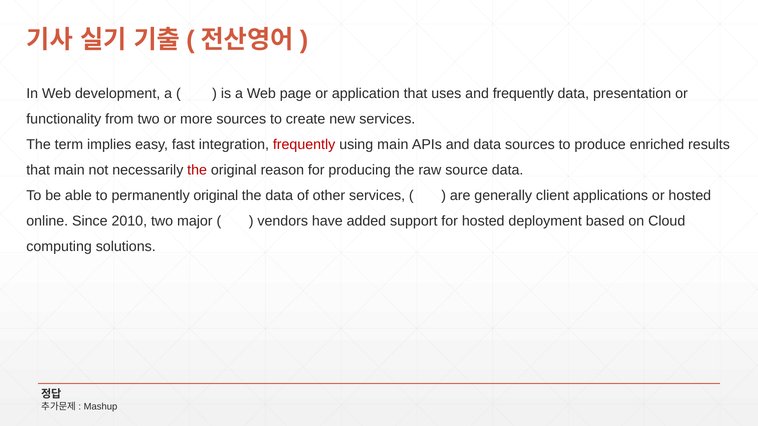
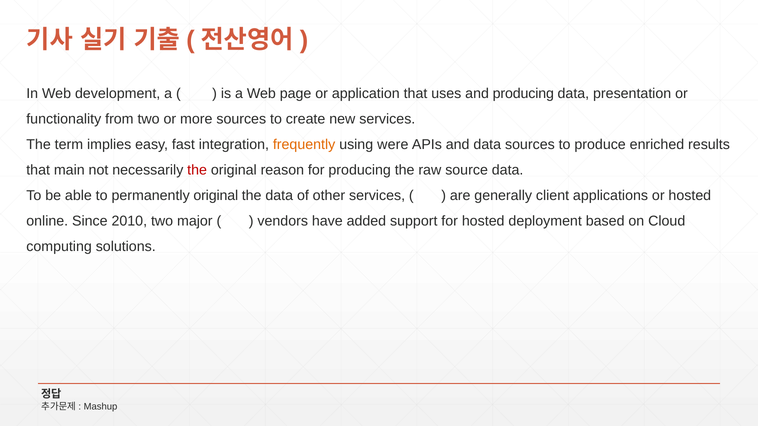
and frequently: frequently -> producing (523, 93)
frequently colour: red -> orange (304, 145)
using main: main -> were (393, 145)
